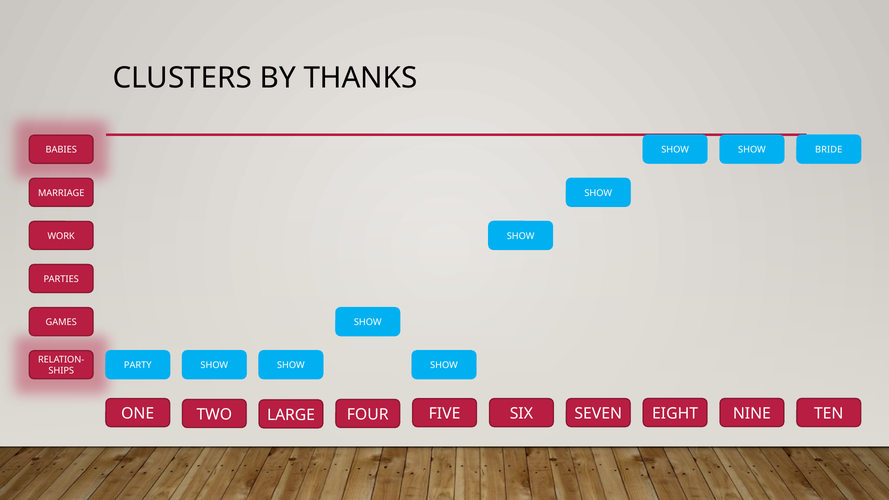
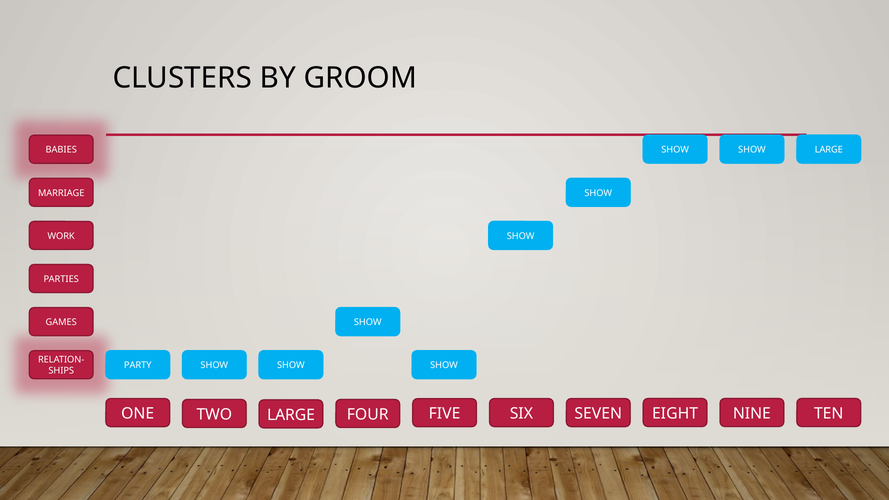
THANKS: THANKS -> GROOM (360, 78)
BRIDE: BRIDE -> LARGE (829, 150)
